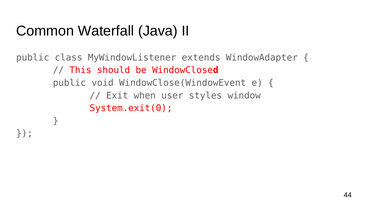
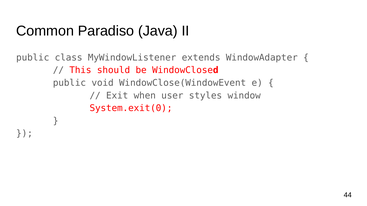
Waterfall: Waterfall -> Paradiso (106, 31)
